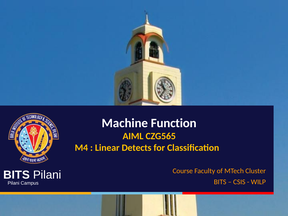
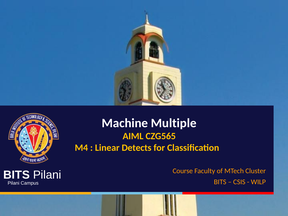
Function: Function -> Multiple (174, 123)
